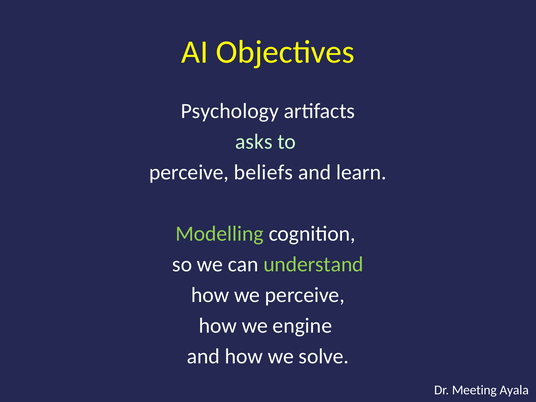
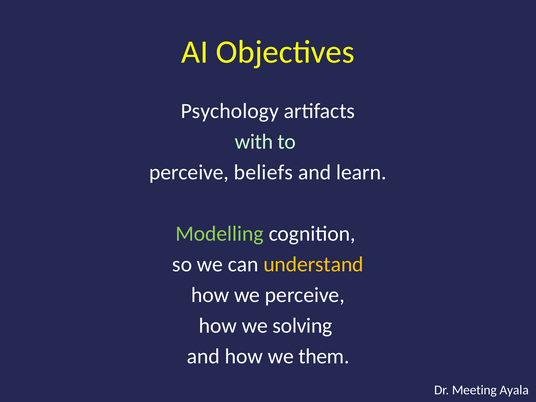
asks: asks -> with (254, 142)
understand colour: light green -> yellow (314, 264)
engine: engine -> solving (302, 326)
solve: solve -> them (324, 356)
